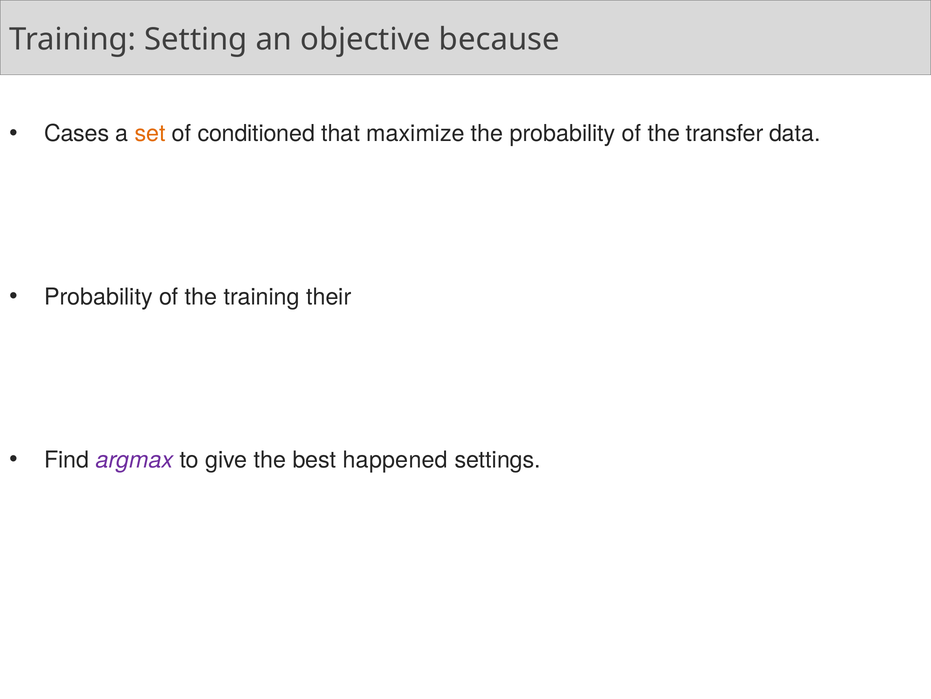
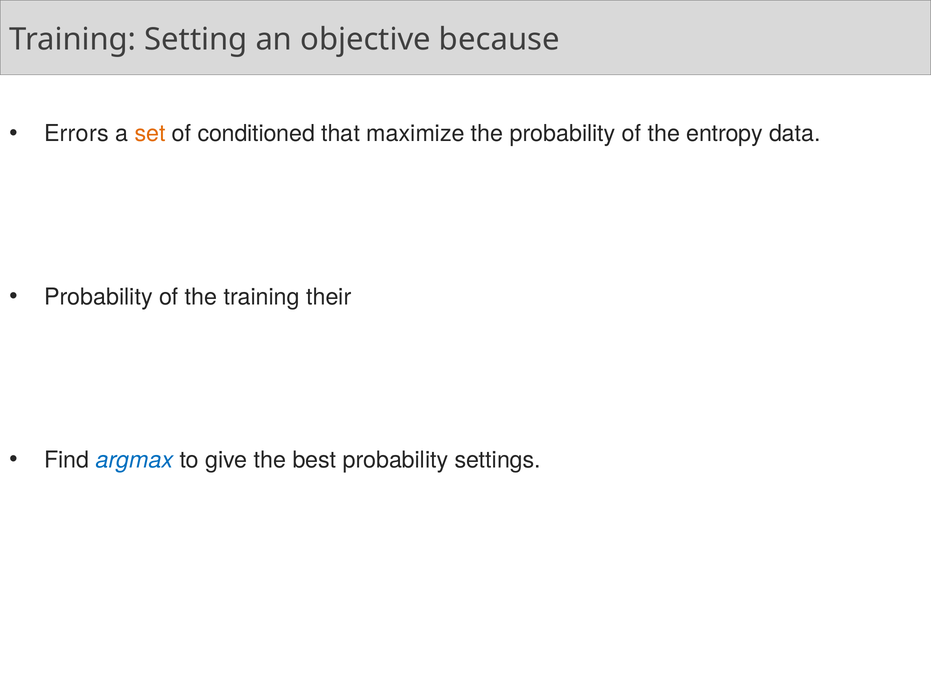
Cases: Cases -> Errors (76, 134)
transfer: transfer -> entropy (725, 134)
argmax colour: purple -> blue (135, 460)
best happened: happened -> probability (395, 460)
